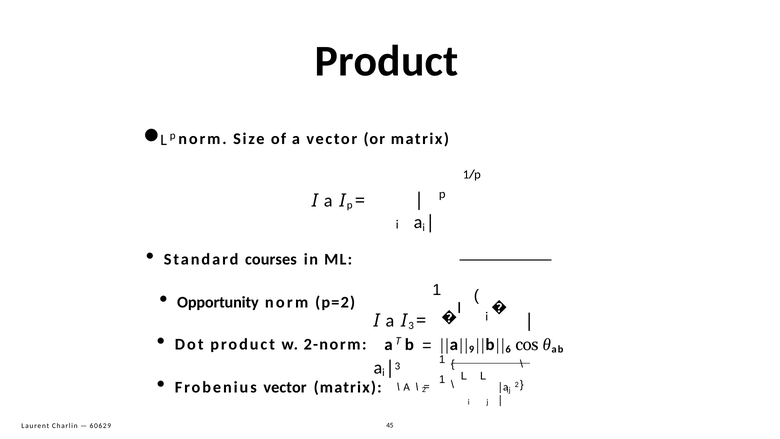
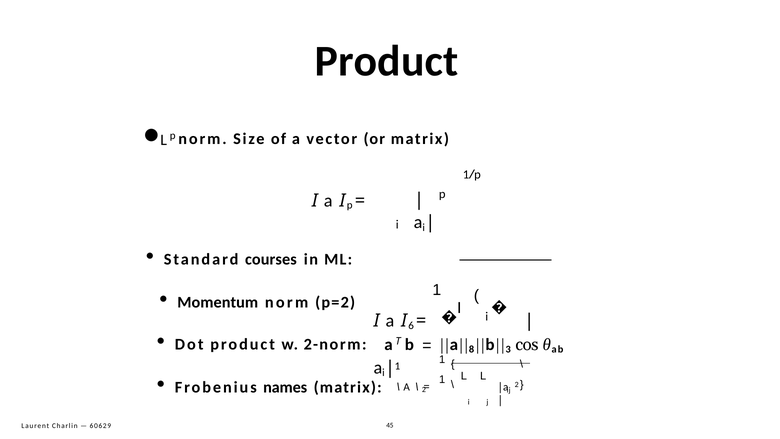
Opportunity: Opportunity -> Momentum (218, 302)
I 3: 3 -> 6 (411, 325)
9: 9 -> 8 (472, 349)
6: 6 -> 3 (508, 349)
3: 3 -> 1 (397, 366)
Frobenius vector: vector -> names (285, 387)
